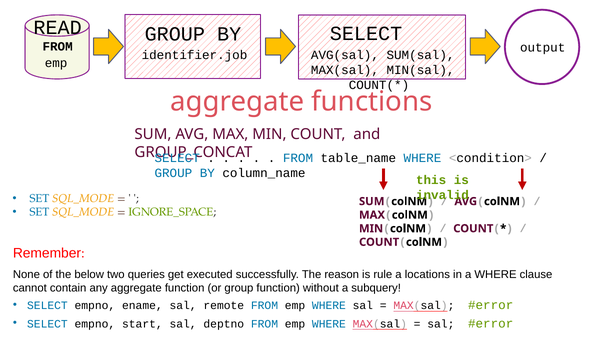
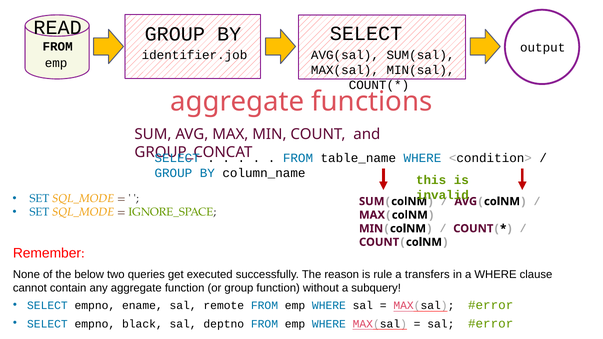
locations: locations -> transfers (427, 274)
start: start -> black (142, 324)
